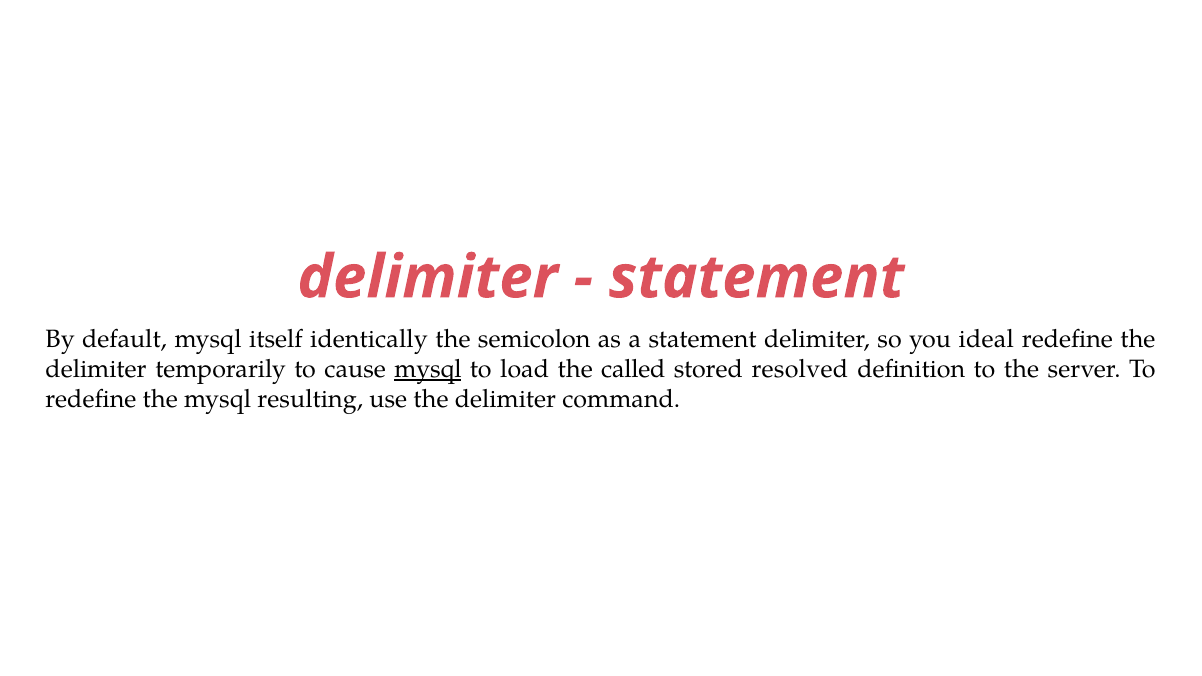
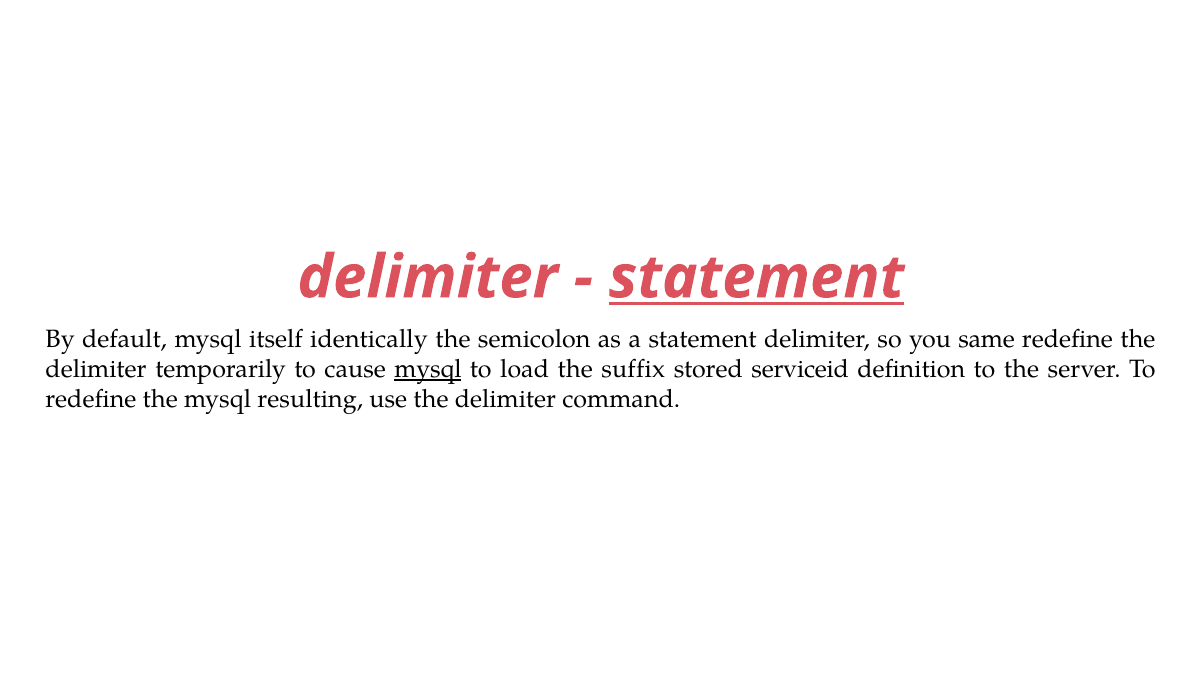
statement underline: none -> present (757, 278)
ideal: ideal -> same (987, 339)
called: called -> suffix (633, 369)
resolved: resolved -> serviceid (800, 369)
